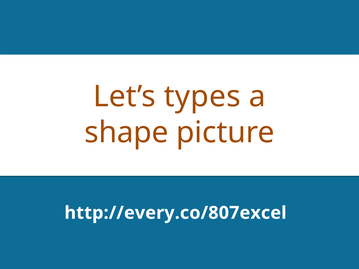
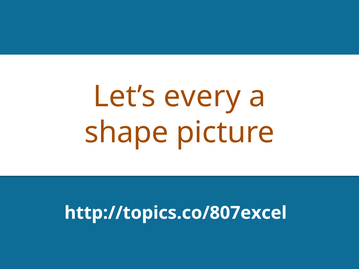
types: types -> every (202, 97)
http://every.co/807excel: http://every.co/807excel -> http://topics.co/807excel (176, 213)
